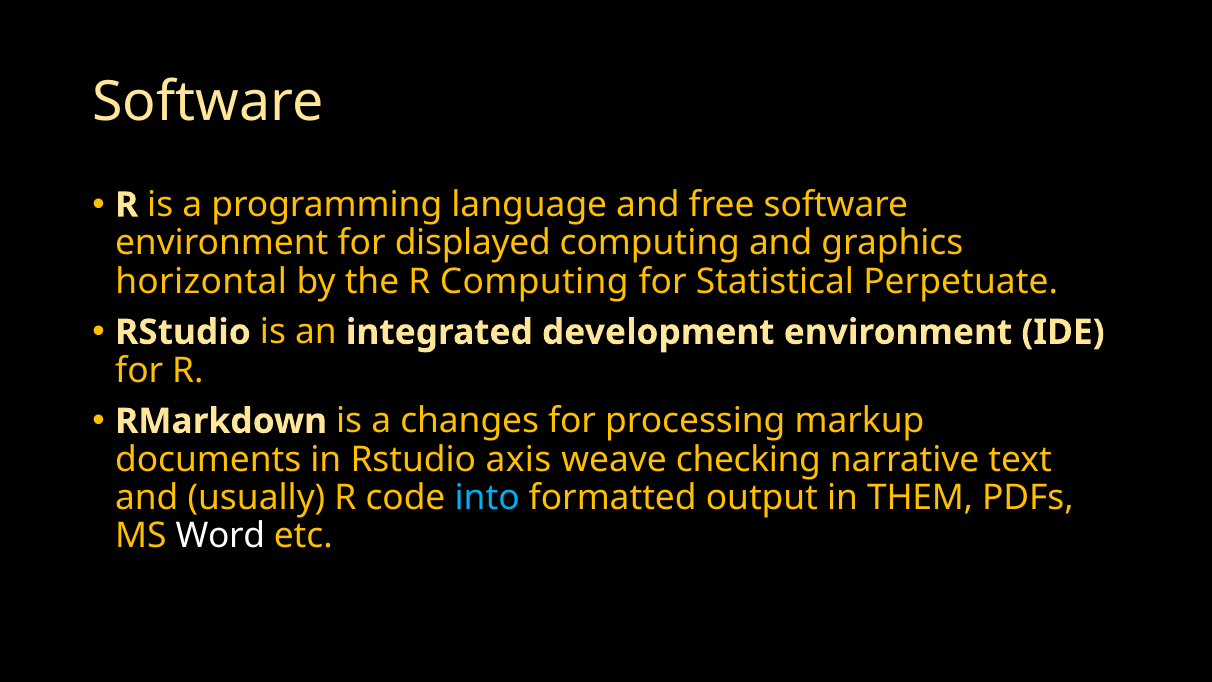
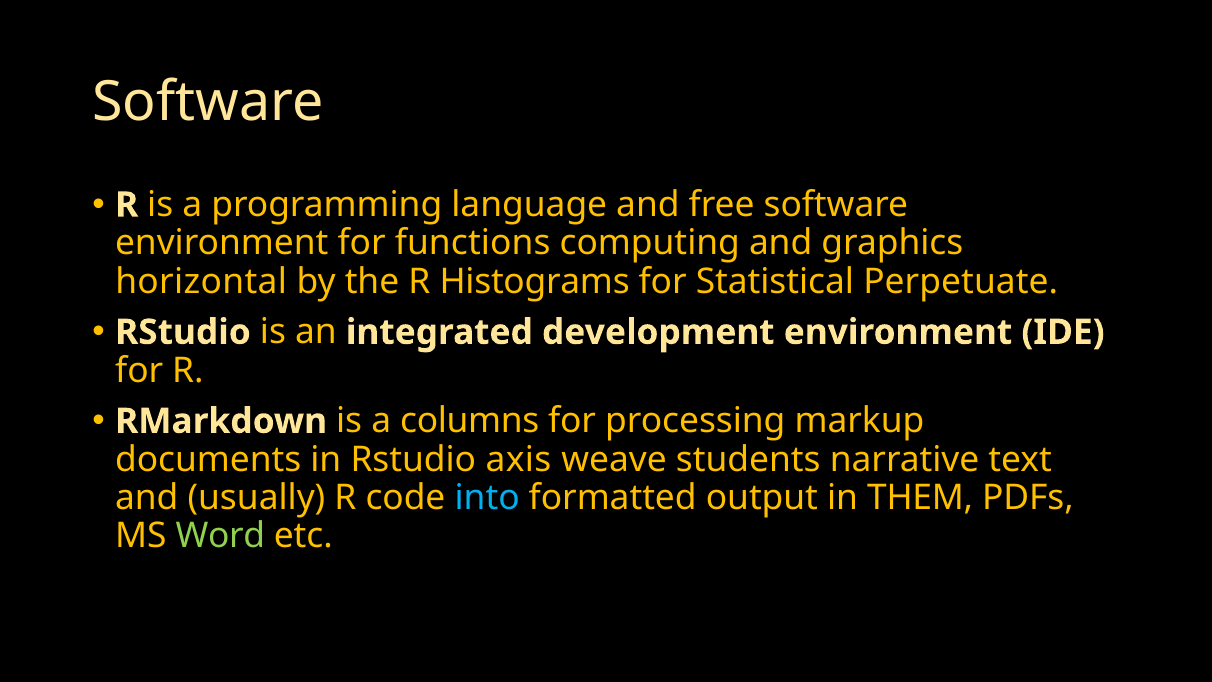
displayed: displayed -> functions (473, 243)
R Computing: Computing -> Histograms (535, 281)
changes: changes -> columns (470, 421)
checking: checking -> students (748, 459)
Word colour: white -> light green (220, 536)
